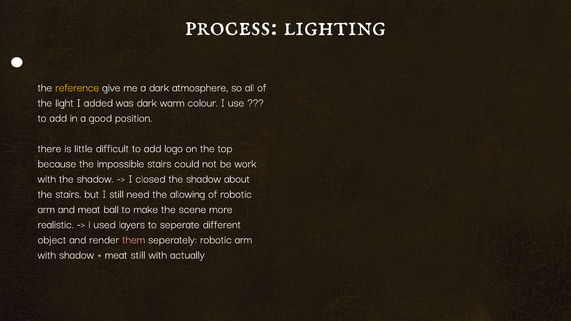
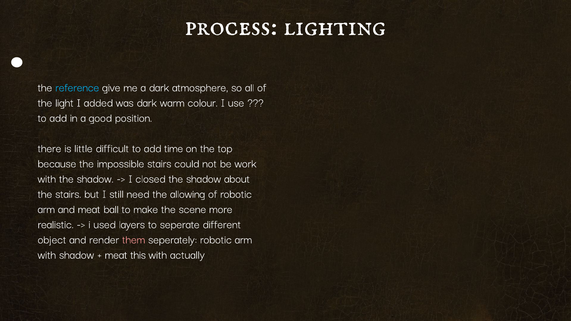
reference colour: yellow -> light blue (77, 87)
logo: logo -> time (174, 148)
meat still: still -> this (138, 255)
